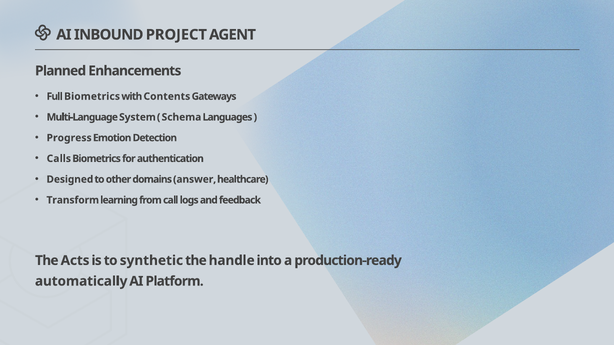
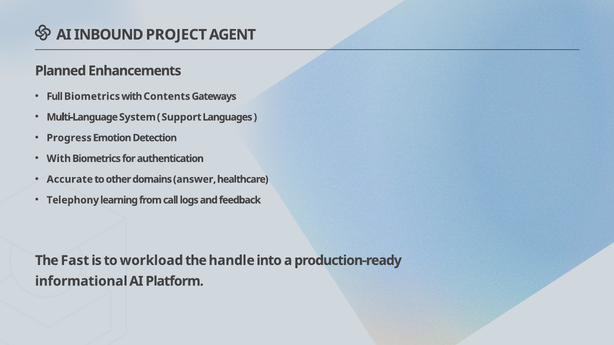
Schema: Schema -> Support (182, 117)
Calls: Calls -> With (59, 159)
Designed: Designed -> Accurate (70, 180)
Transform: Transform -> Telephony (73, 200)
Acts: Acts -> Fast (75, 261)
synthetic: synthetic -> workload (151, 261)
automatically: automatically -> informational (81, 281)
